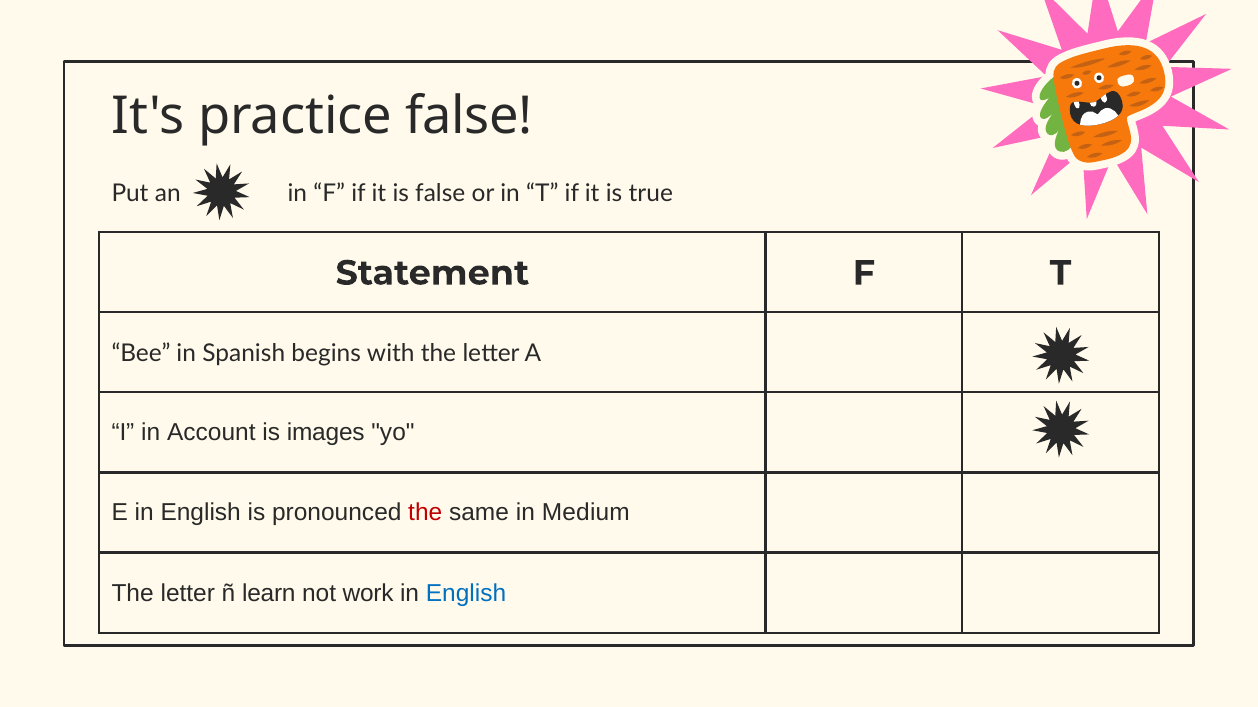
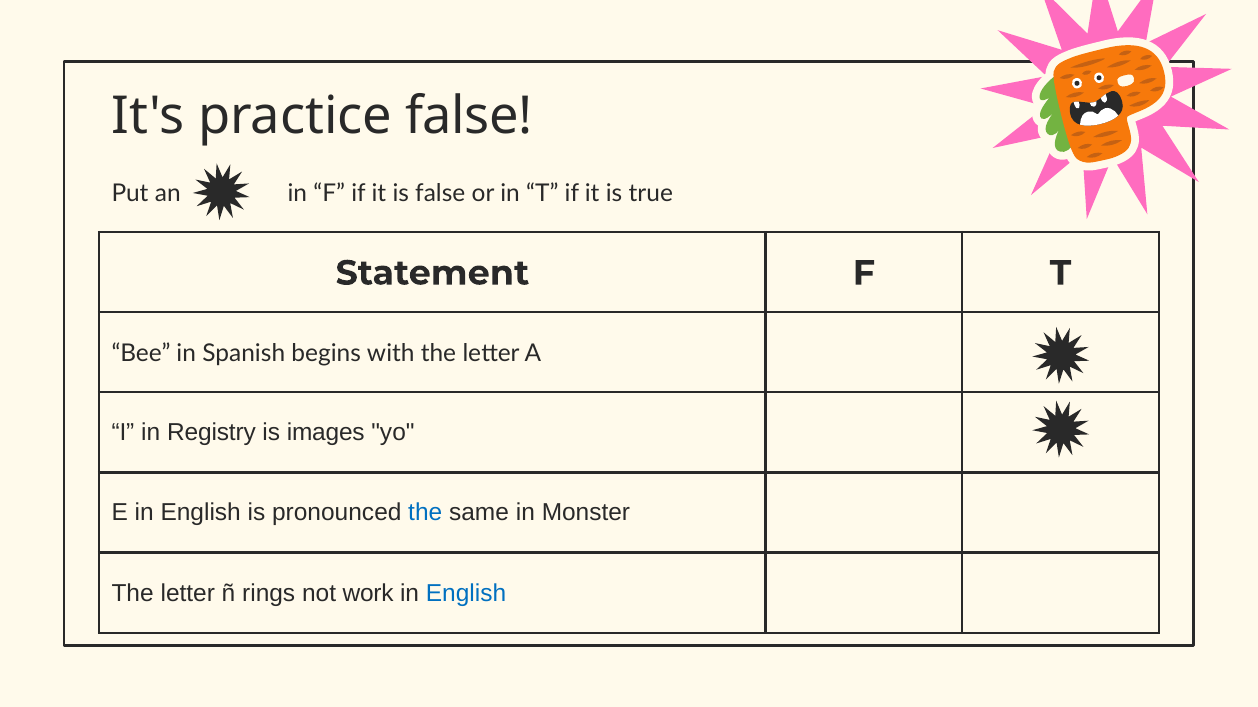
Account: Account -> Registry (211, 433)
the colour: red -> blue (425, 513)
Medium: Medium -> Monster (586, 513)
learn: learn -> rings (269, 594)
